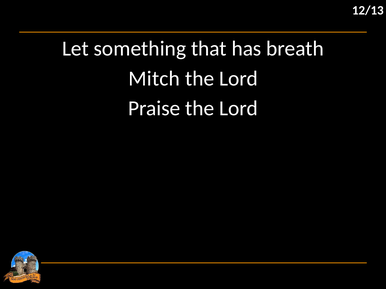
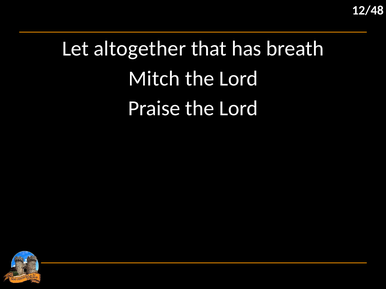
12/13: 12/13 -> 12/48 (368, 11)
something: something -> altogether (140, 49)
